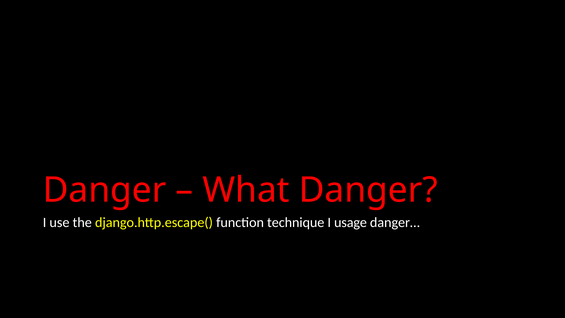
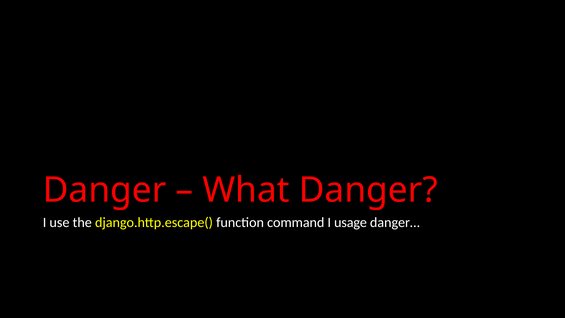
technique: technique -> command (296, 222)
